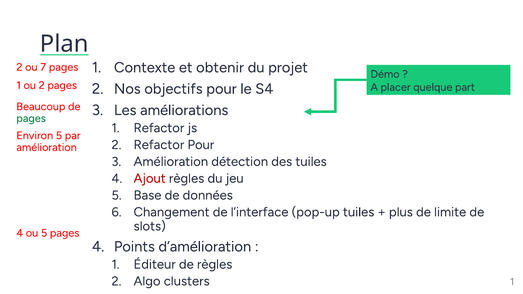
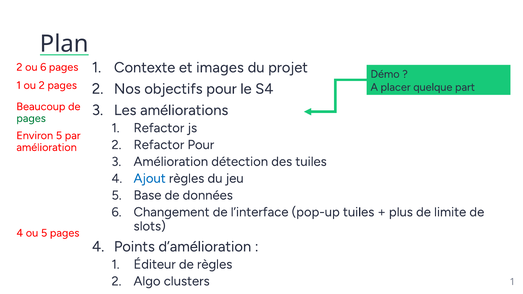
obtenir: obtenir -> images (220, 68)
ou 7: 7 -> 6 (43, 67)
Ajout colour: red -> blue (150, 178)
